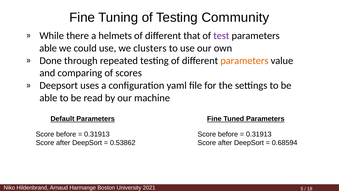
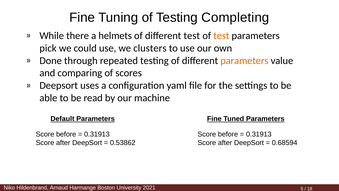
Community: Community -> Completing (235, 17)
different that: that -> test (192, 36)
test colour: purple -> orange (221, 36)
able: able -> pick (48, 48)
